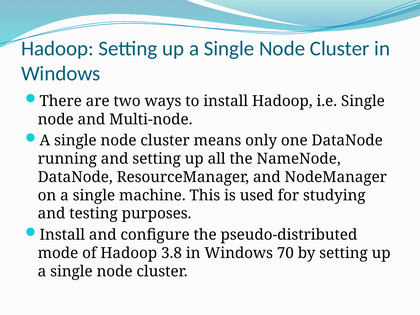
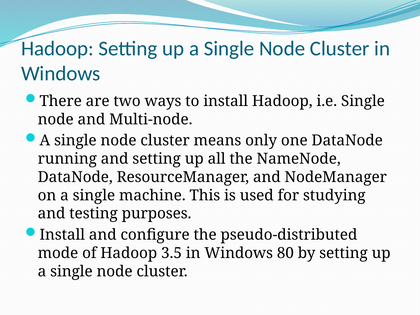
3.8: 3.8 -> 3.5 (172, 253)
70: 70 -> 80 (285, 253)
